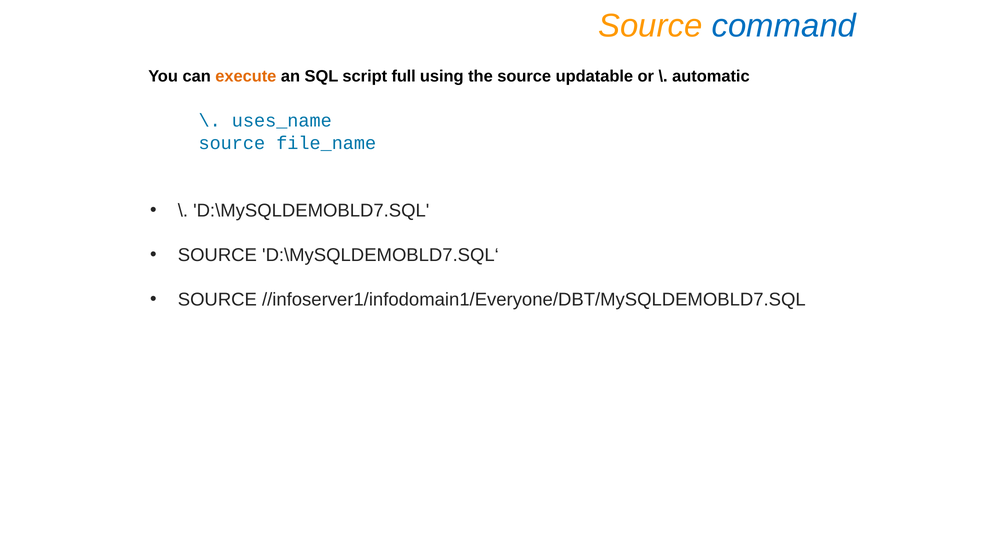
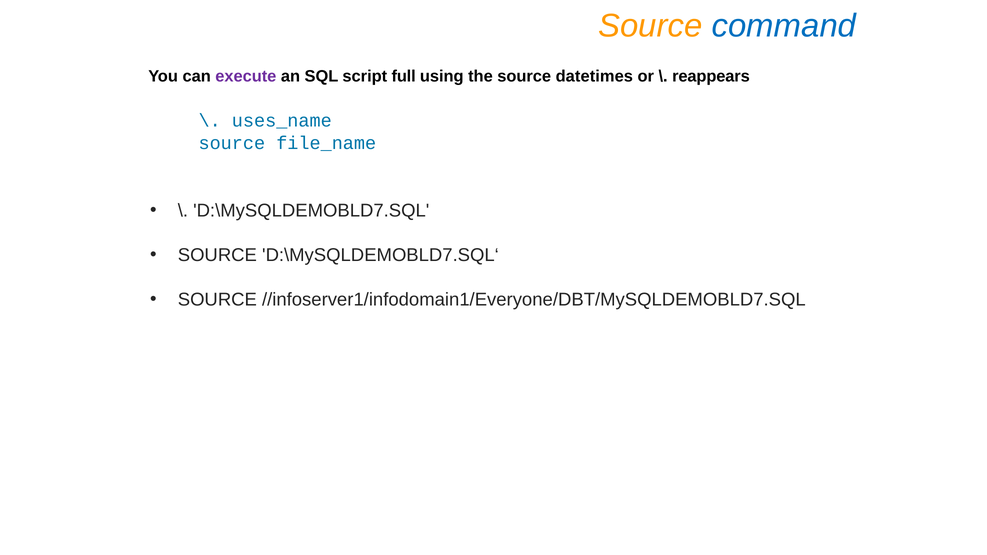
execute colour: orange -> purple (246, 76)
updatable: updatable -> datetimes (594, 76)
automatic: automatic -> reappears (711, 76)
